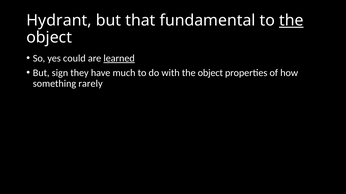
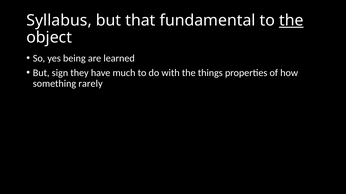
Hydrant: Hydrant -> Syllabus (59, 21)
could: could -> being (74, 58)
learned underline: present -> none (119, 58)
with the object: object -> things (210, 73)
